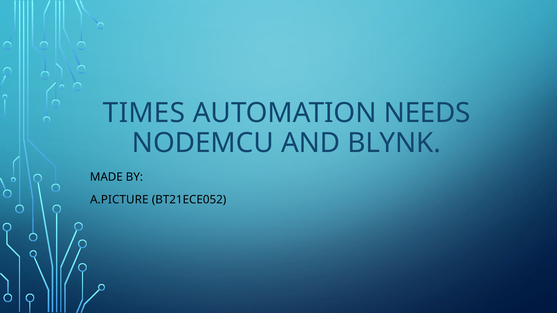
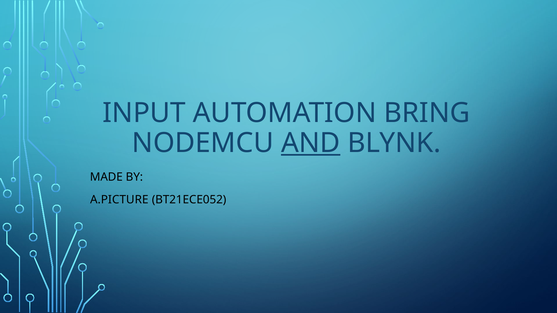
TIMES: TIMES -> INPUT (144, 113)
NEEDS: NEEDS -> BRING (427, 113)
AND underline: none -> present (311, 143)
